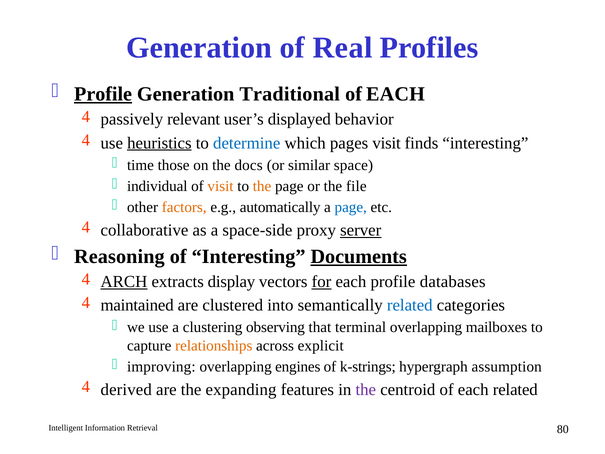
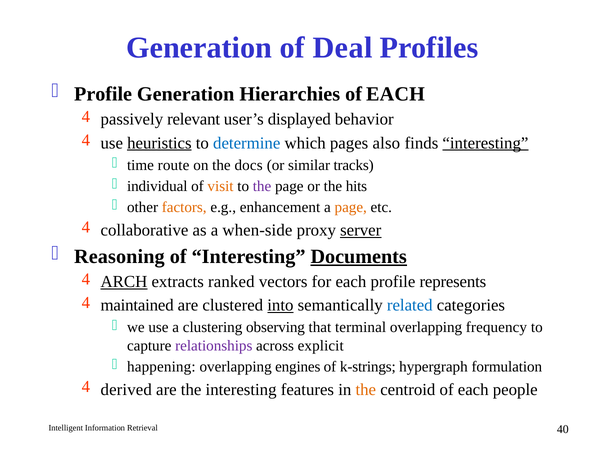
Real: Real -> Deal (343, 47)
Profile underline: present -> none (103, 94)
Traditional: Traditional -> Hierarchies (290, 94)
pages visit: visit -> also (386, 143)
interesting underline: none -> present (485, 143)
those: those -> route (174, 165)
space: space -> tracks (354, 165)
the colour: orange -> purple (262, 186)
file: file -> hits (356, 186)
automatically: automatically -> enhancement (280, 207)
page colour: blue -> orange (351, 207)
space-side: space-side -> when-side (257, 230)
display: display -> ranked (231, 282)
for underline: present -> none (322, 282)
databases: databases -> represents (453, 282)
into underline: none -> present (280, 305)
mailboxes: mailboxes -> frequency (496, 327)
relationships colour: orange -> purple (214, 345)
improving: improving -> happening (161, 367)
assumption: assumption -> formulation (507, 367)
the expanding: expanding -> interesting (241, 389)
the colour: purple -> orange (366, 389)
each related: related -> people (515, 389)
80: 80 -> 40 (563, 429)
